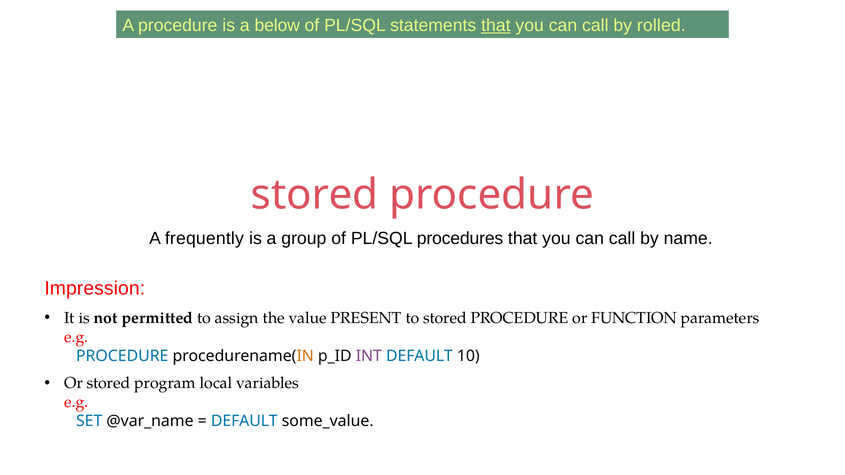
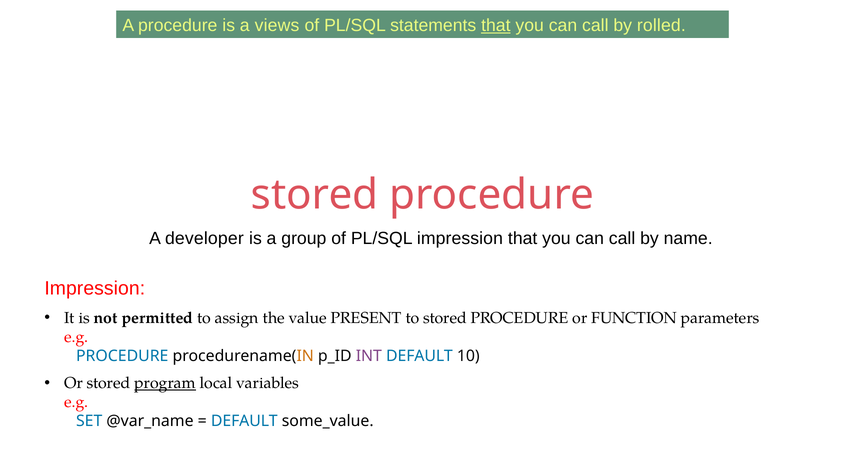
below: below -> views (277, 25)
frequently: frequently -> developer (204, 239)
PL/SQL procedures: procedures -> impression (460, 239)
program underline: none -> present (165, 383)
